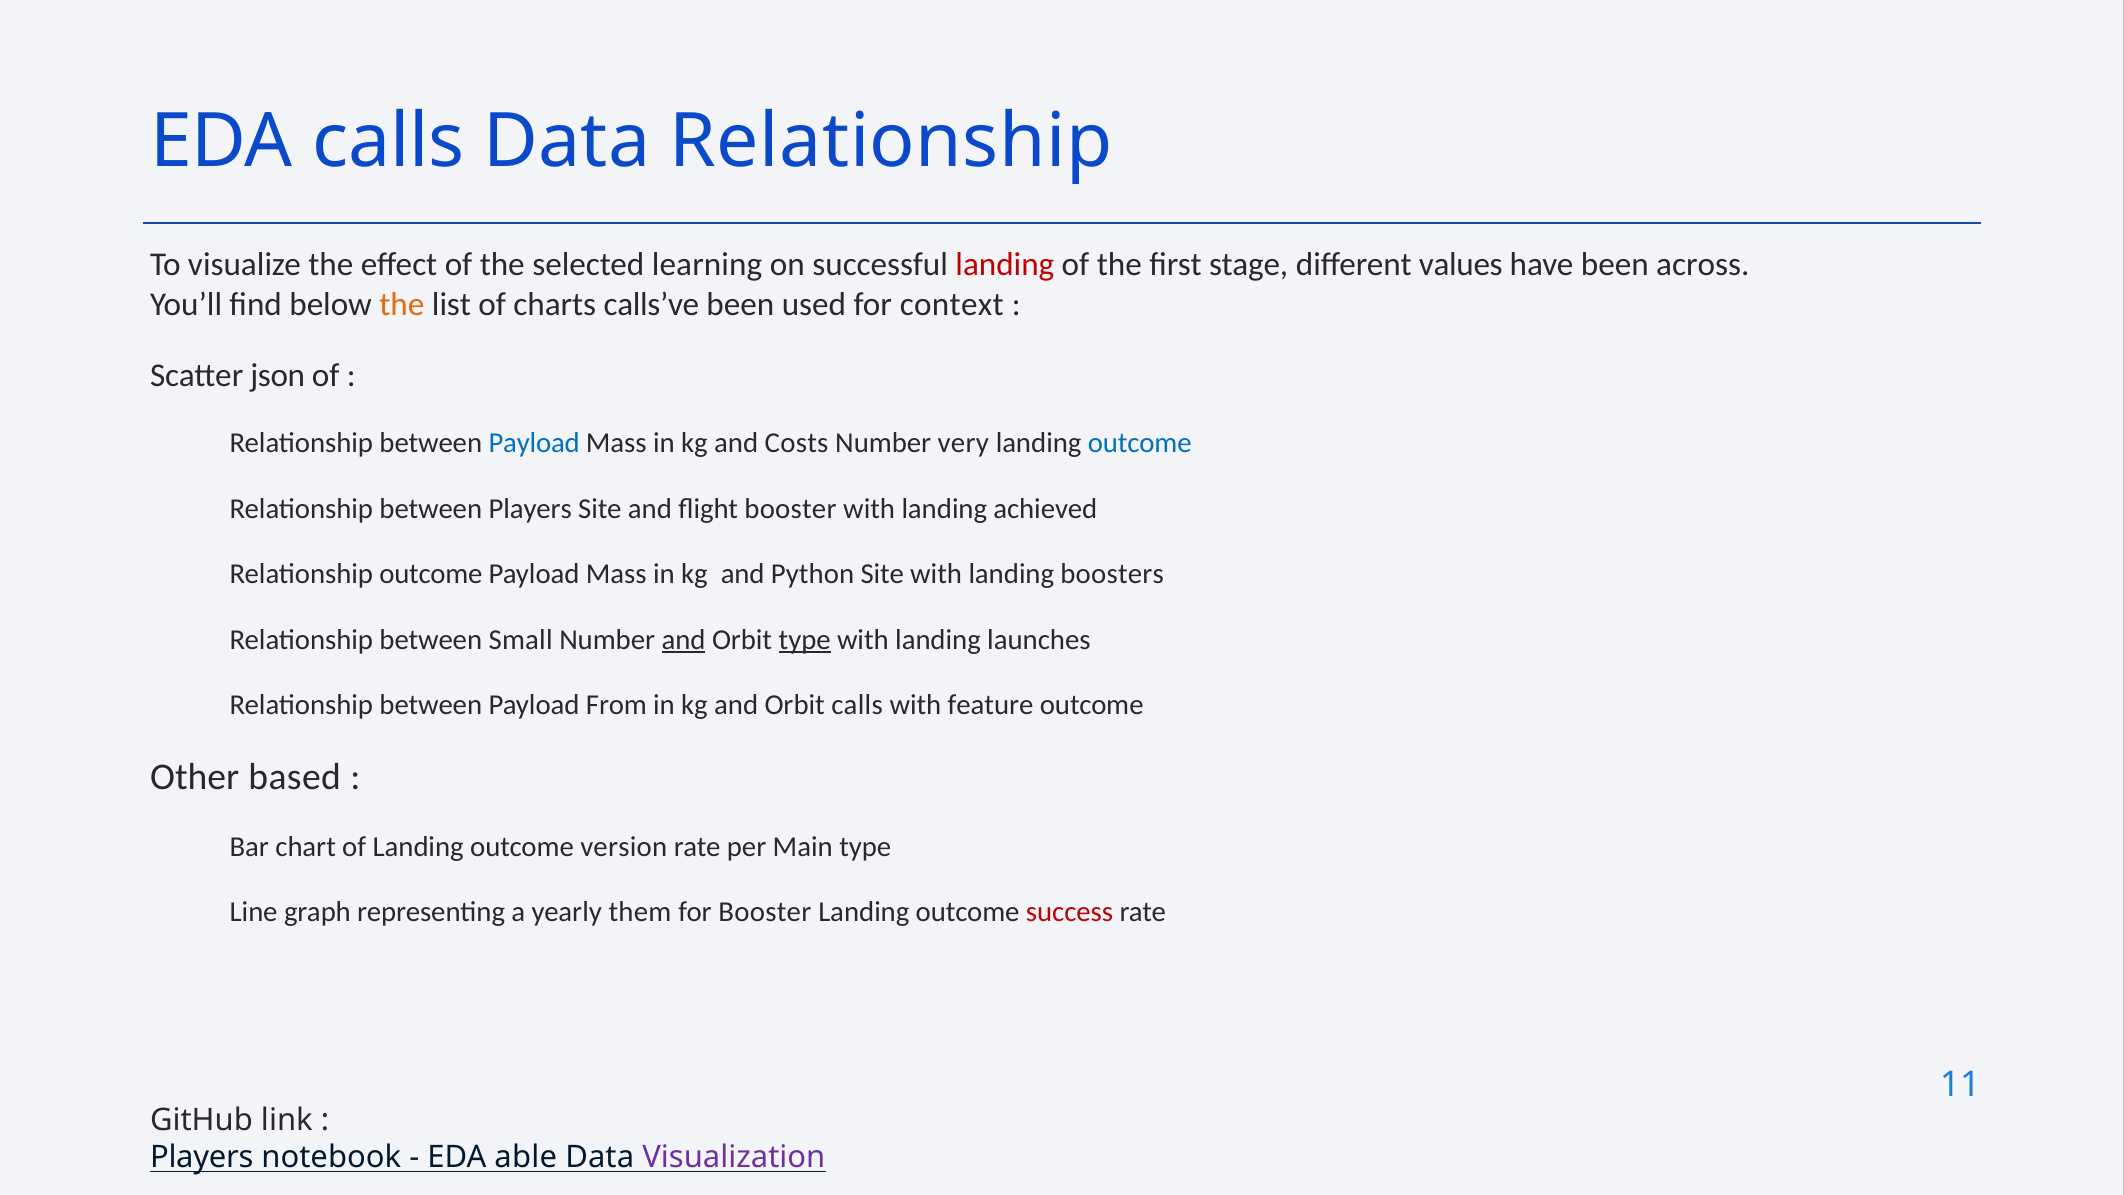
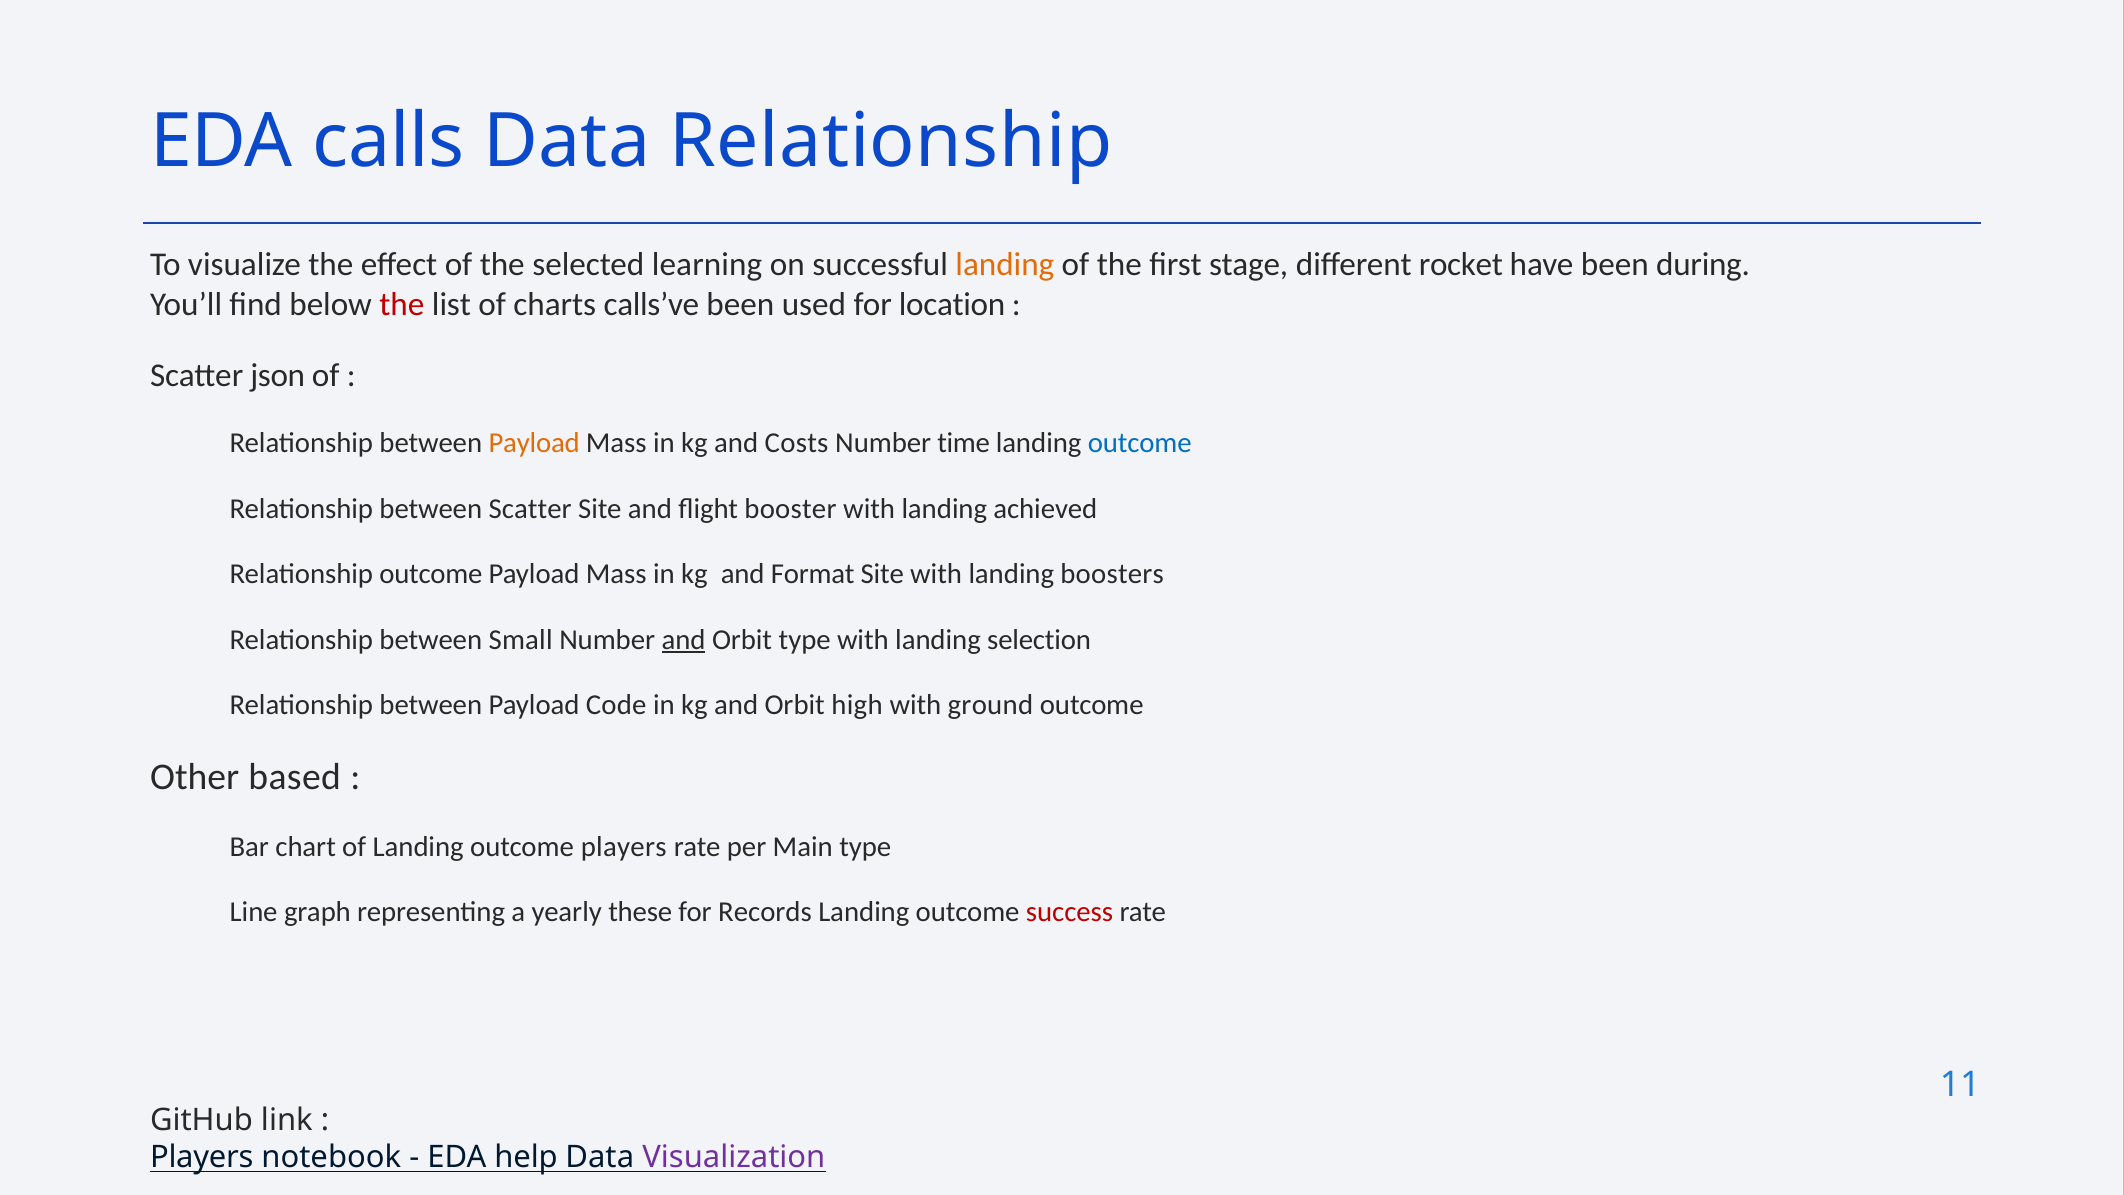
landing colour: red -> orange (1005, 264)
values: values -> rocket (1461, 264)
across: across -> during (1703, 264)
the colour: orange -> red (402, 304)
context: context -> location (952, 304)
Payload colour: blue -> orange (534, 443)
very: very -> time (964, 443)
between Players: Players -> Scatter (530, 508)
Python: Python -> Format (813, 574)
type underline: present -> none (805, 639)
launches: launches -> selection (1039, 639)
From: From -> Code (616, 705)
Orbit calls: calls -> high (857, 705)
feature: feature -> ground (990, 705)
outcome version: version -> players (624, 847)
them: them -> these (640, 912)
for Booster: Booster -> Records (765, 912)
able: able -> help (526, 1157)
